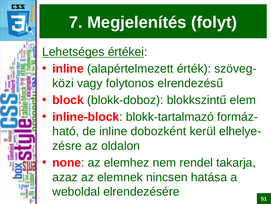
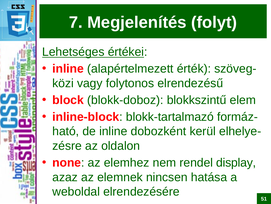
takarja: takarja -> display (236, 162)
